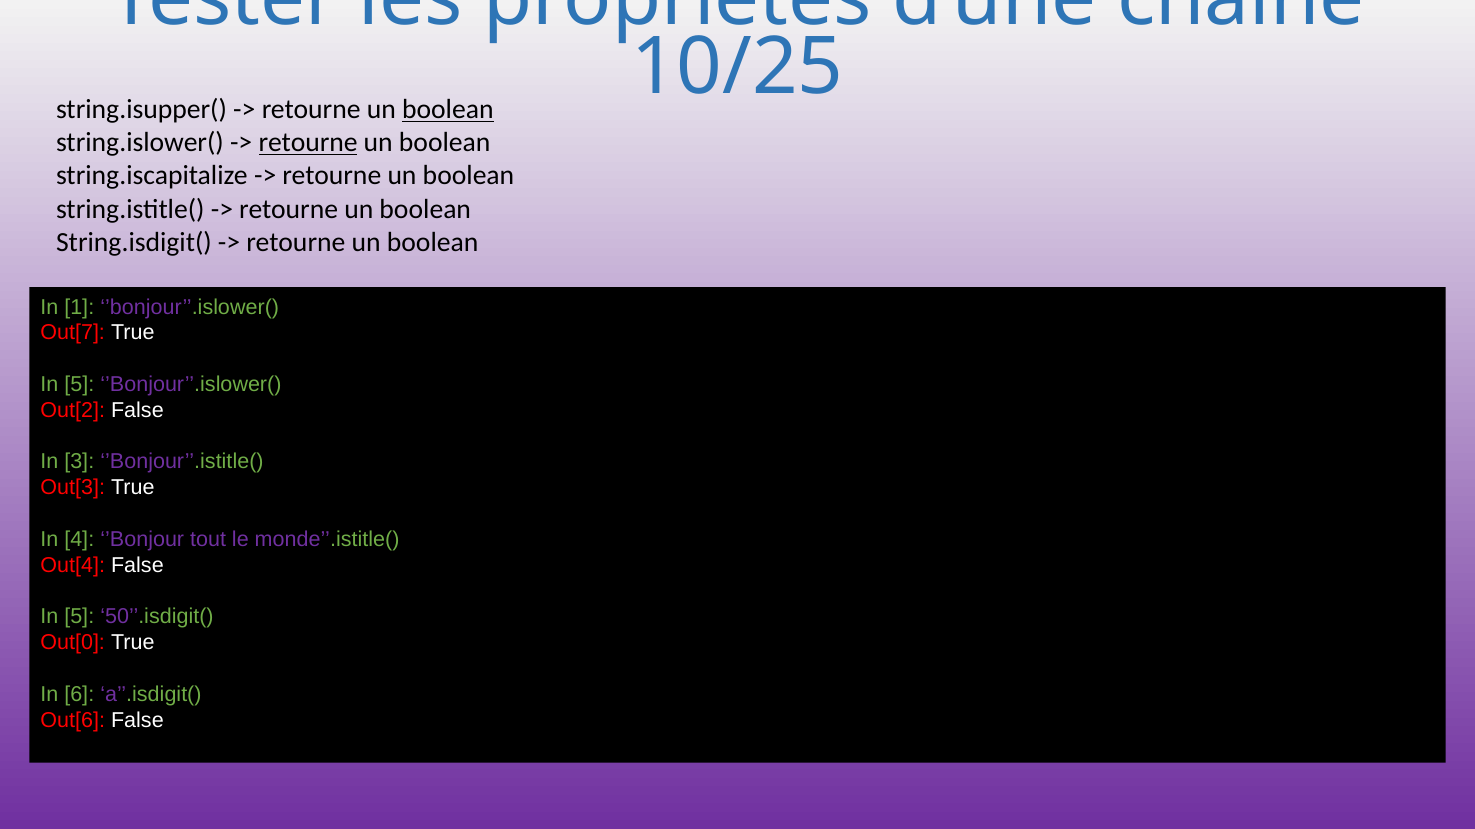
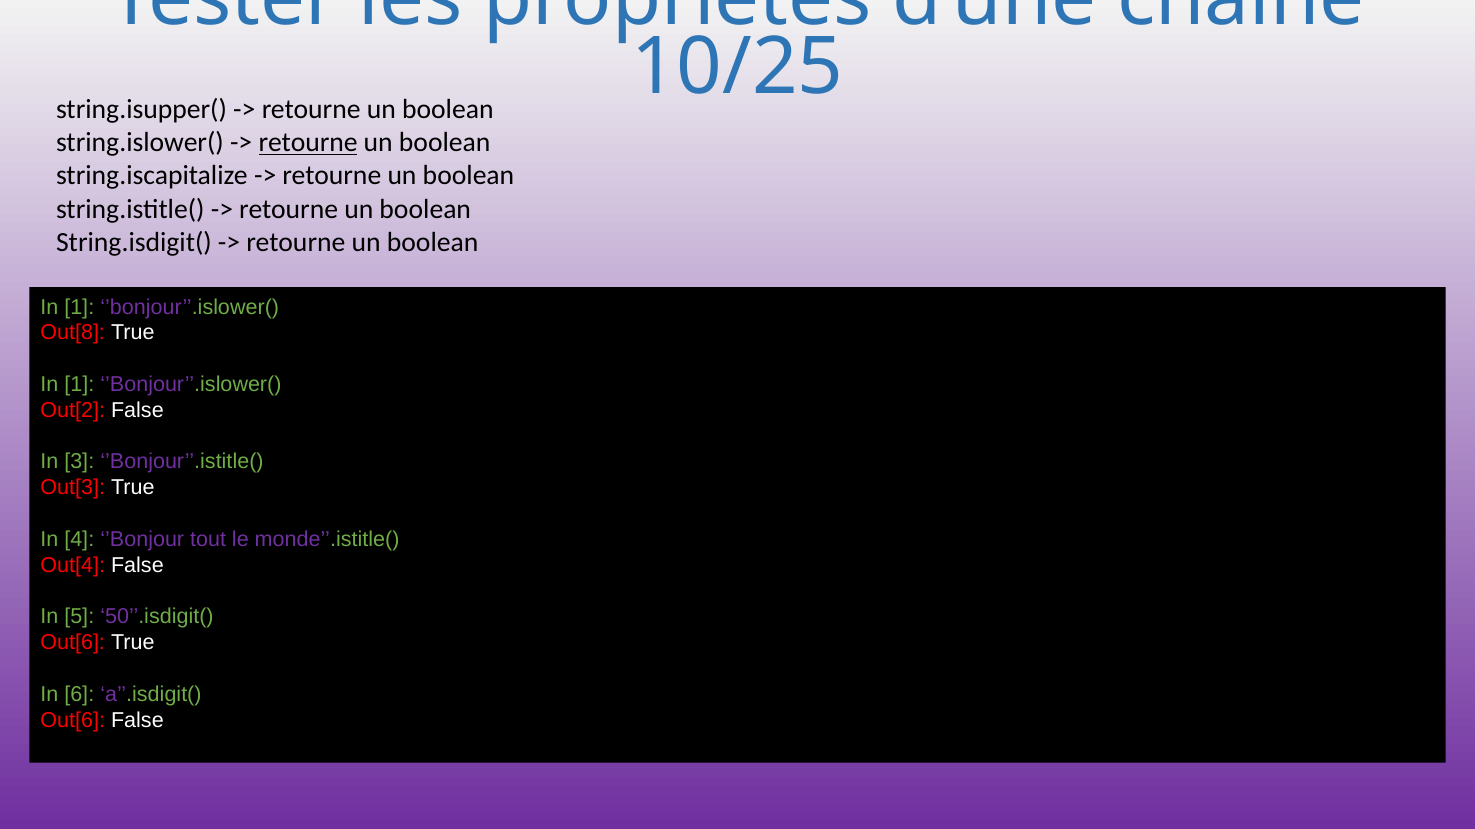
boolean underline: present -> none (448, 110)
Out[7: Out[7 -> Out[8 (73, 333)
5: 5 -> 1 (79, 385)
Out[0: Out[0 -> Out[6 (73, 643)
